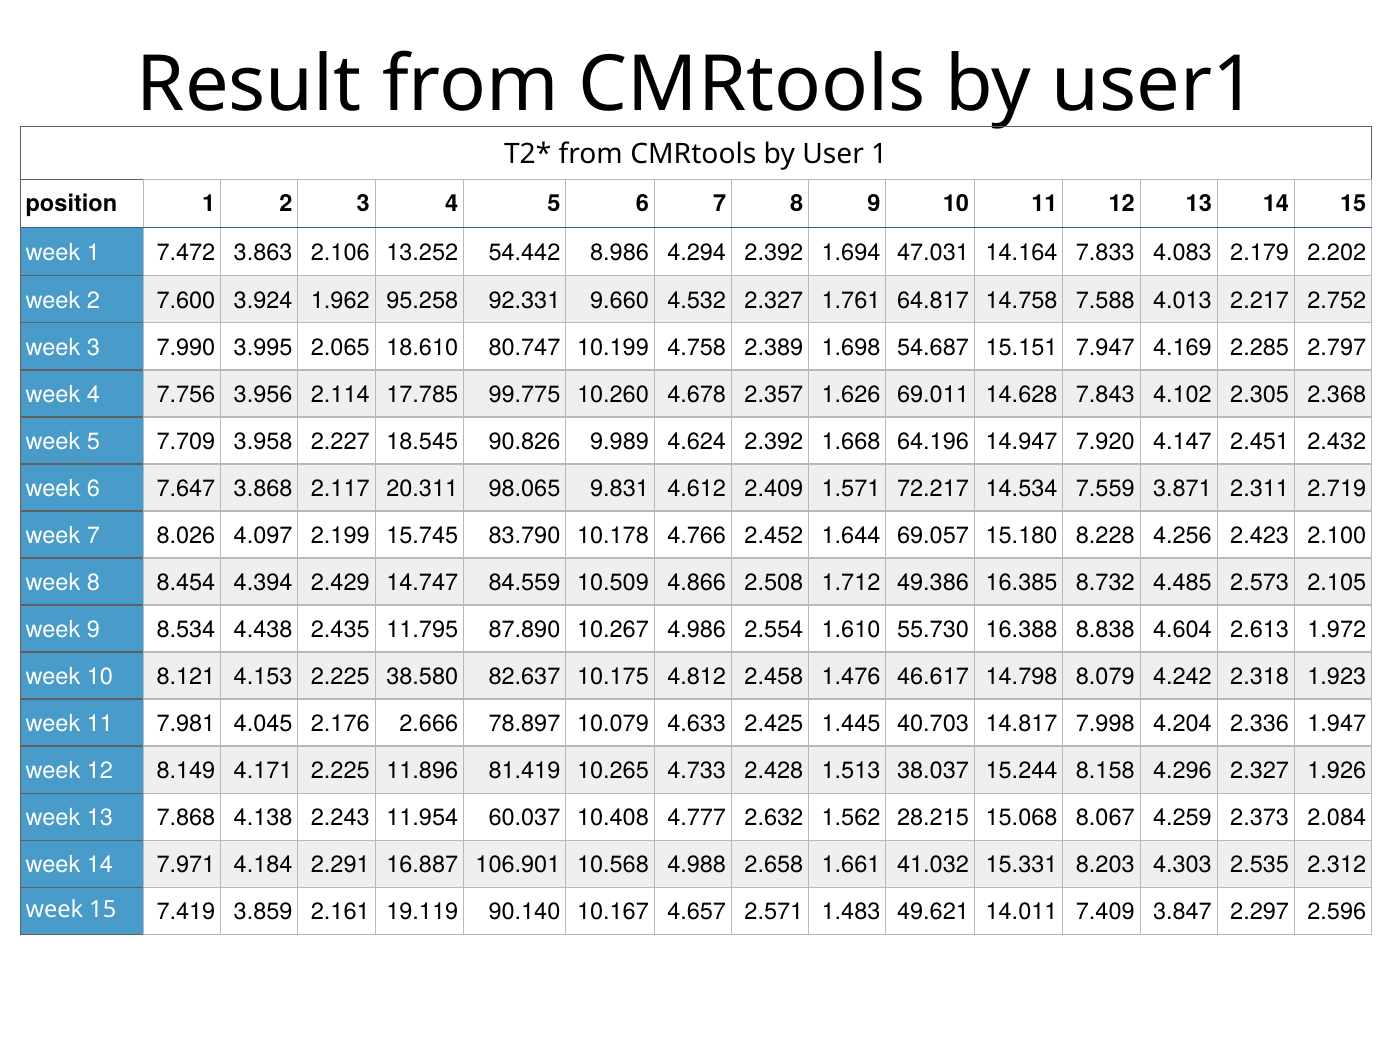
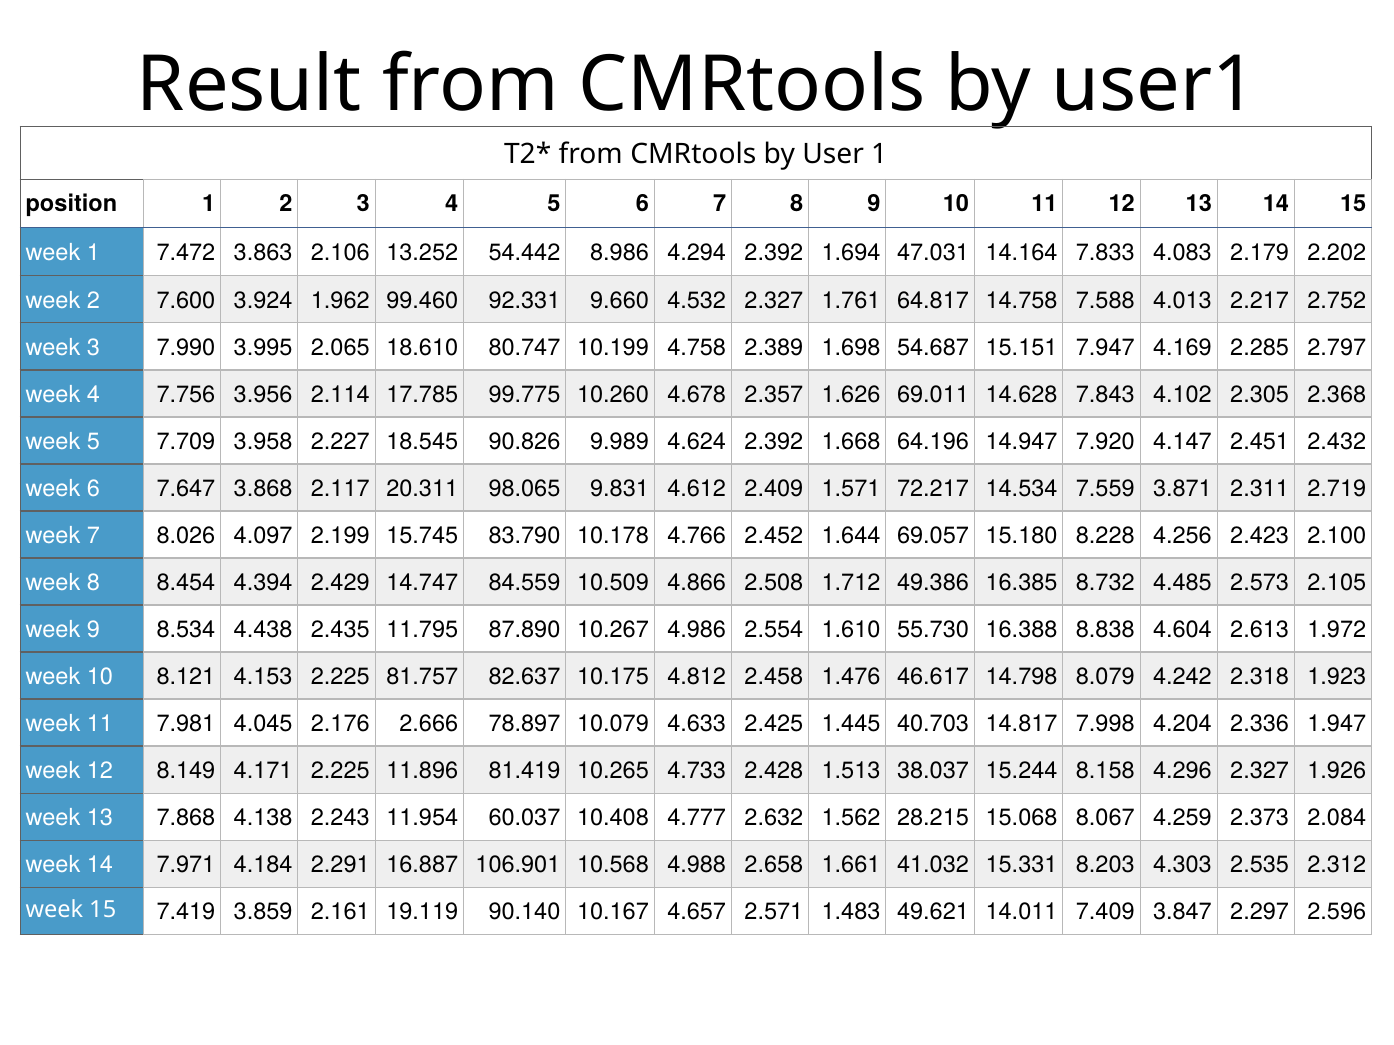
95.258: 95.258 -> 99.460 (422, 301)
38.580: 38.580 -> 81.757 (422, 677)
